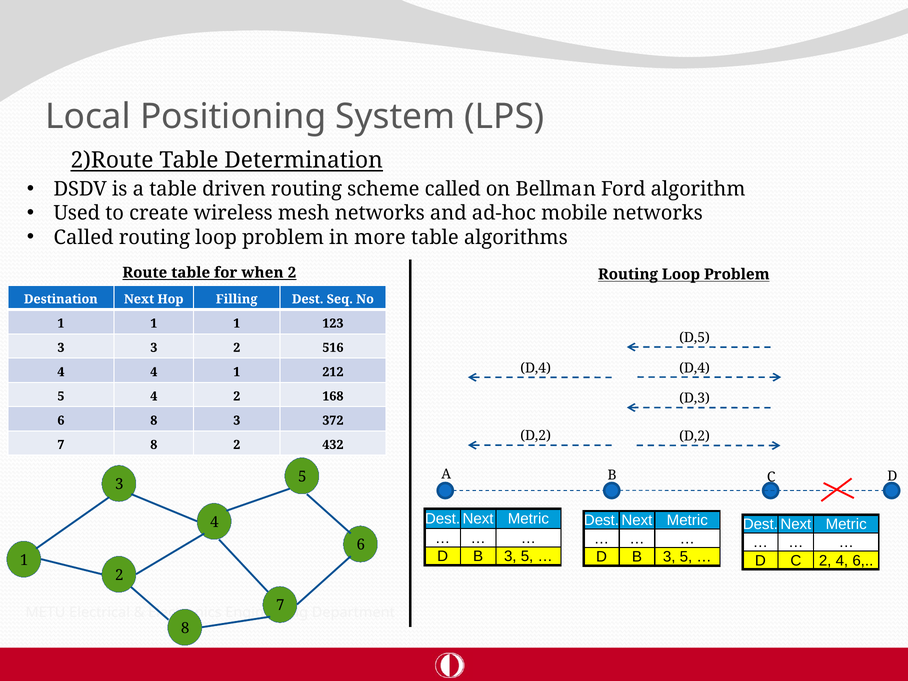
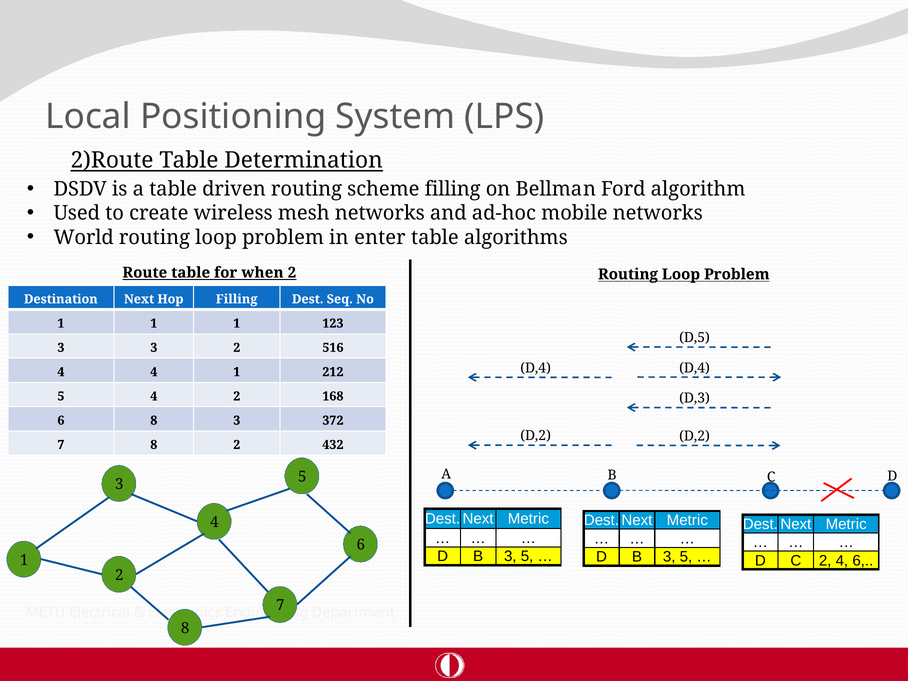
scheme called: called -> filling (453, 189)
Called: Called -> World (84, 237)
more: more -> enter (380, 237)
